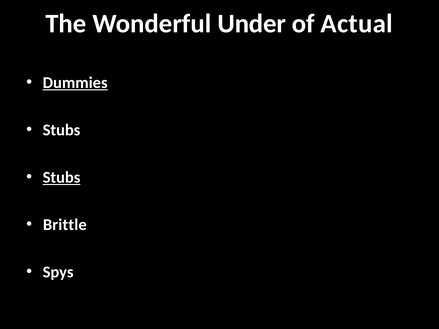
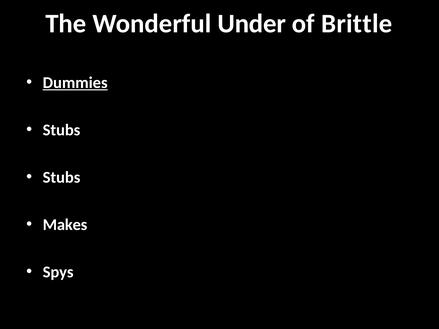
Actual: Actual -> Brittle (357, 24)
Stubs underline: present -> none (62, 177)
Brittle: Brittle -> Makes (65, 225)
